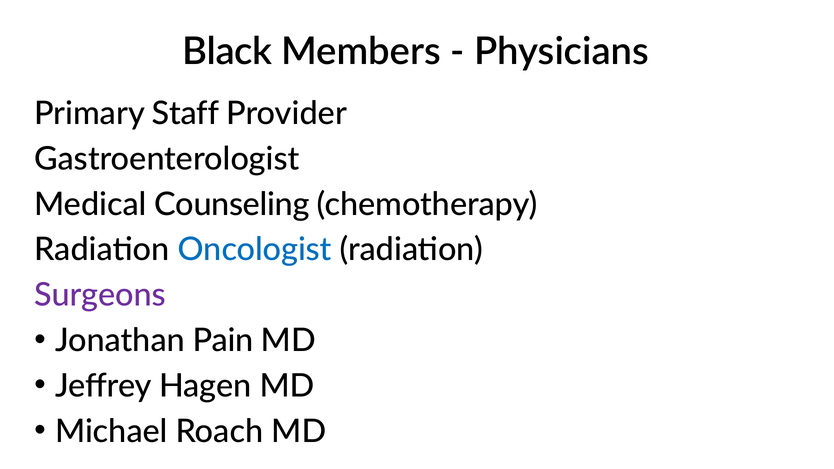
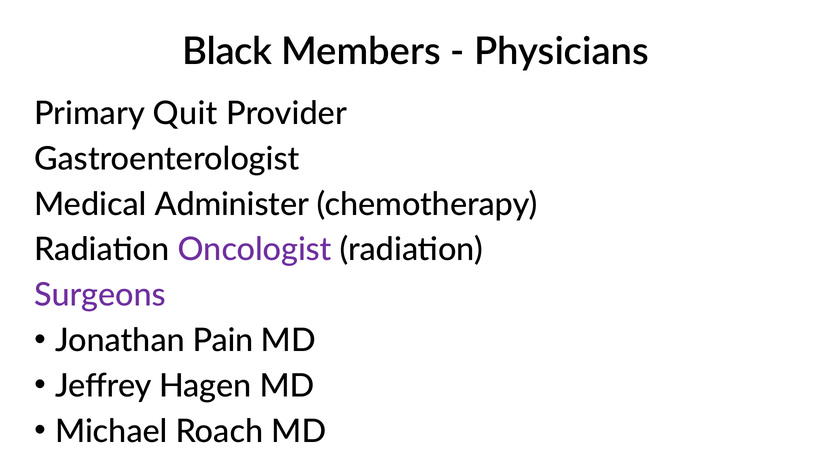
Staff: Staff -> Quit (185, 114)
Counseling: Counseling -> Administer (232, 204)
Oncologist colour: blue -> purple (255, 250)
